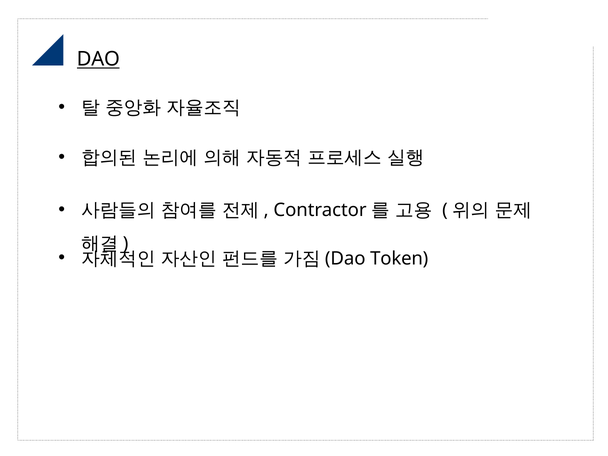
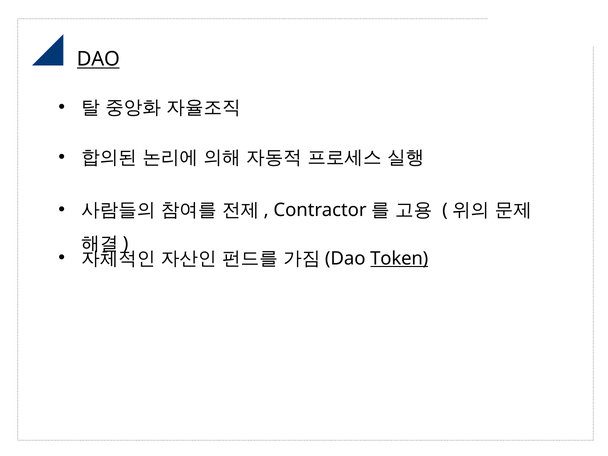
Token underline: none -> present (399, 258)
